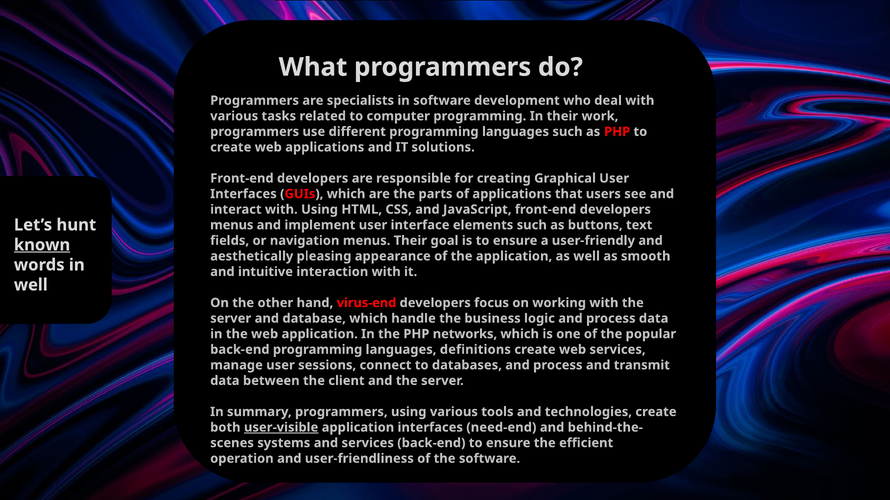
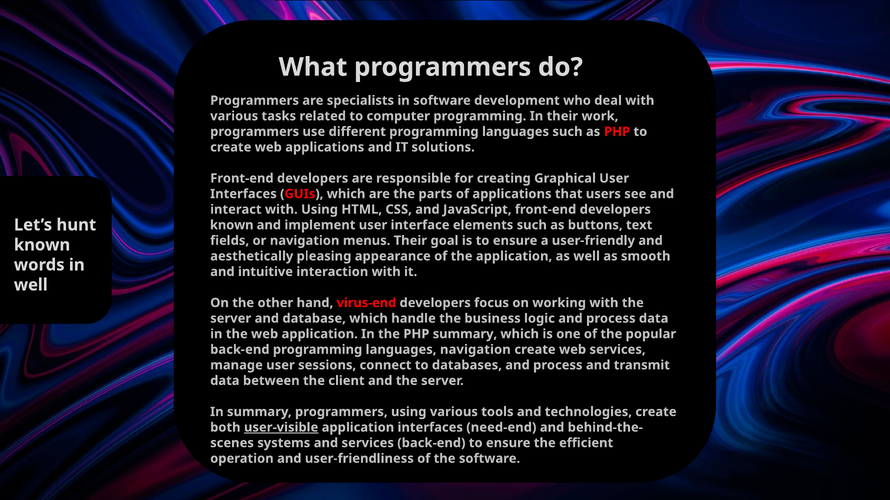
menus: menus -> known (232, 225)
known underline: present -> none (42, 245)
PHP networks: networks -> summary (465, 334)
languages definitions: definitions -> navigation (475, 350)
